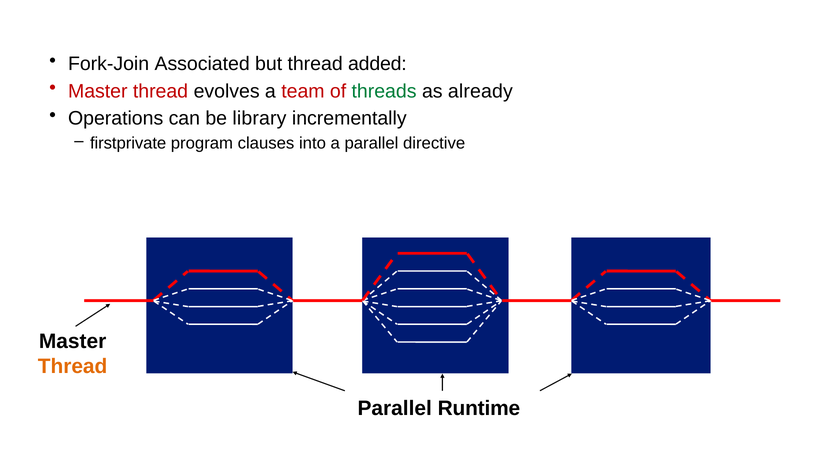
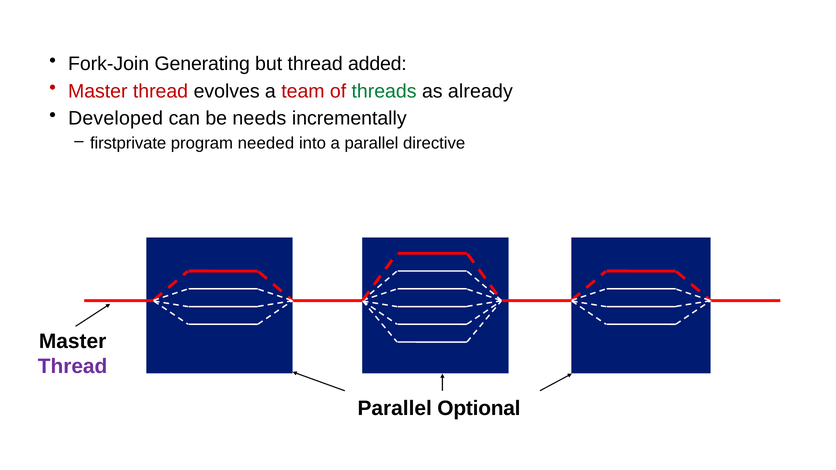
Associated: Associated -> Generating (202, 64)
Operations: Operations -> Developed (116, 118)
library: library -> needs (259, 118)
clauses: clauses -> needed (266, 143)
Thread colour: orange -> purple (73, 367)
Runtime: Runtime -> Optional (479, 409)
